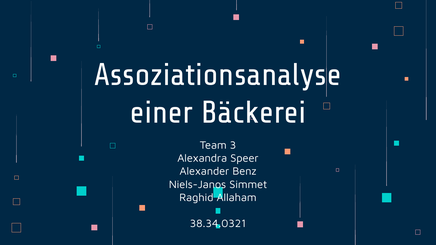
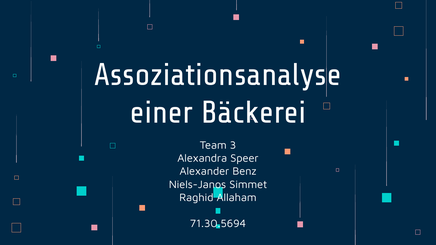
38.34.0321: 38.34.0321 -> 71.30.5694 (218, 224)
